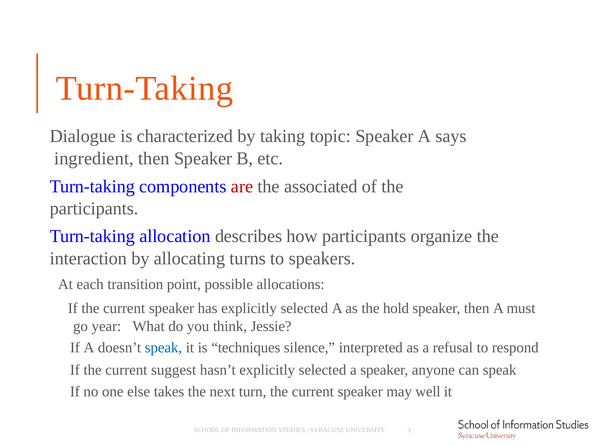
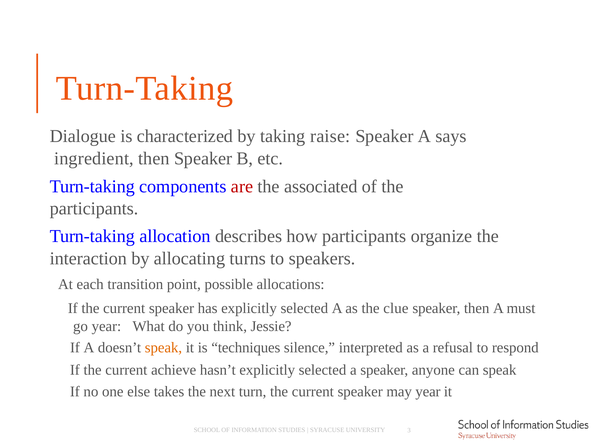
topic: topic -> raise (330, 136)
hold: hold -> clue (396, 308)
speak colour: blue -> orange (163, 348)
suggest: suggest -> achieve (174, 370)
may well: well -> year (428, 392)
